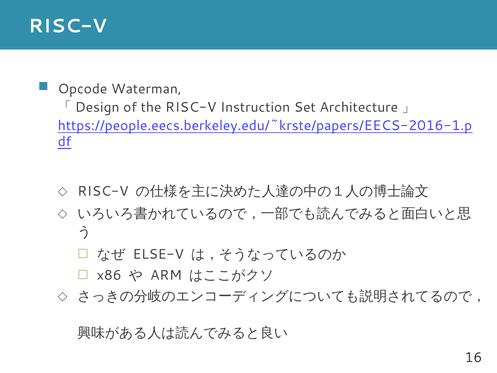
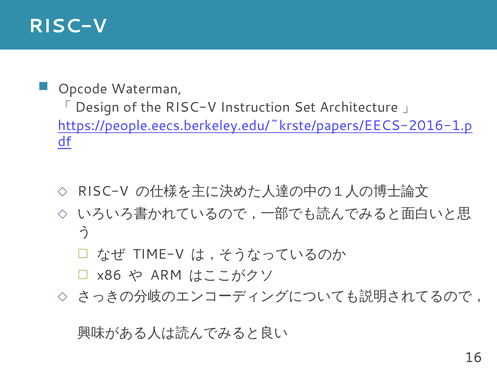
ELSE-V: ELSE-V -> TIME-V (158, 254)
